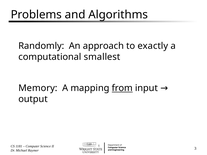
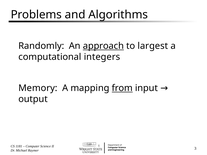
approach underline: none -> present (103, 46)
exactly: exactly -> largest (153, 46)
smallest: smallest -> integers (102, 57)
